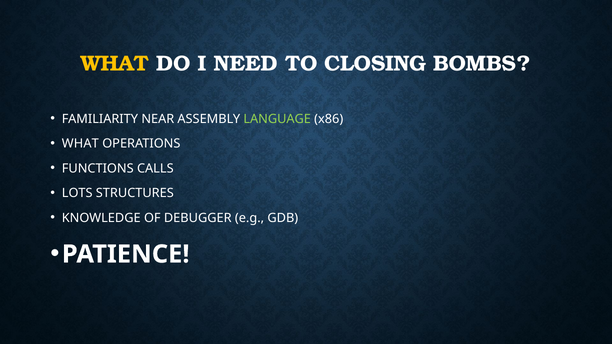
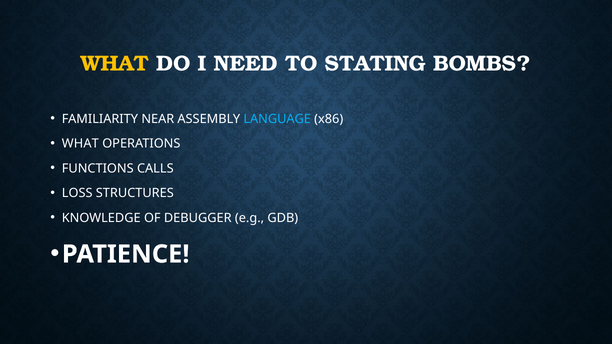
CLOSING: CLOSING -> STATING (375, 64)
LANGUAGE colour: light green -> light blue (277, 119)
LOTS: LOTS -> LOSS (77, 193)
